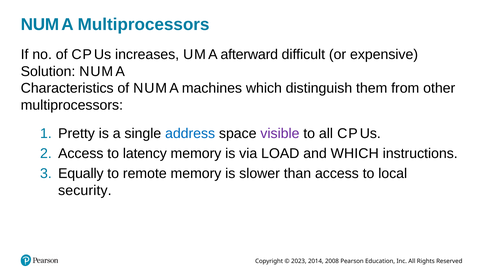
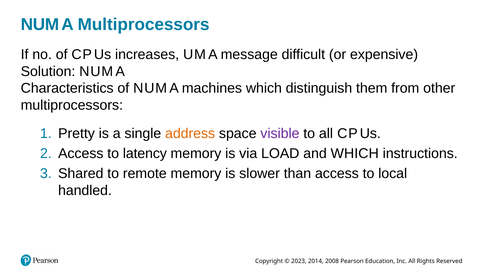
afterward: afterward -> message (249, 54)
address colour: blue -> orange (190, 133)
Equally: Equally -> Shared (81, 173)
security: security -> handled (85, 190)
